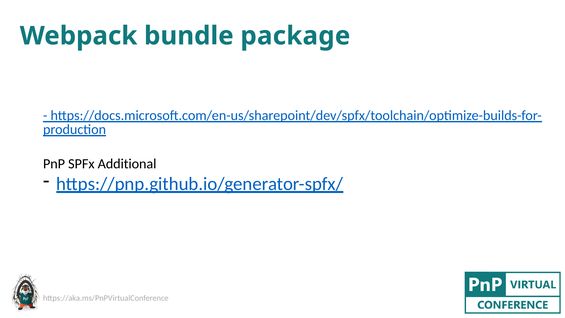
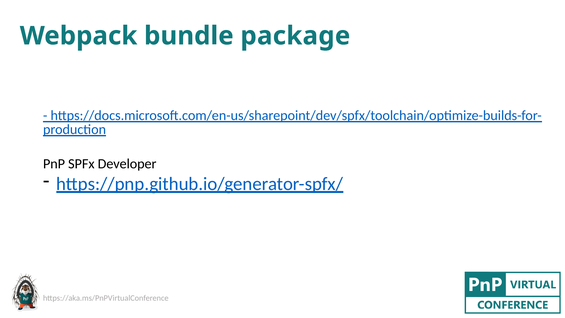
Additional: Additional -> Developer (127, 164)
